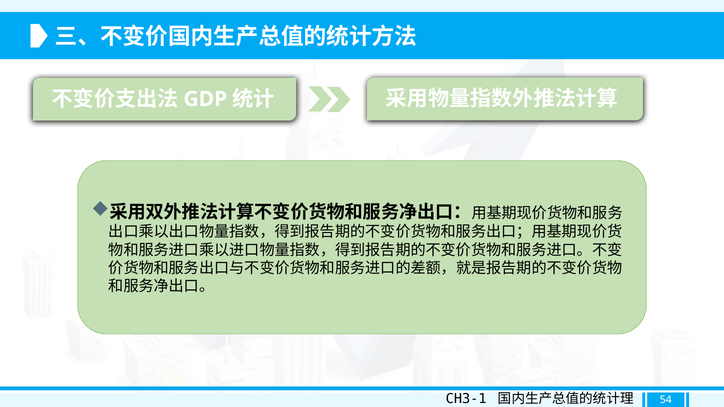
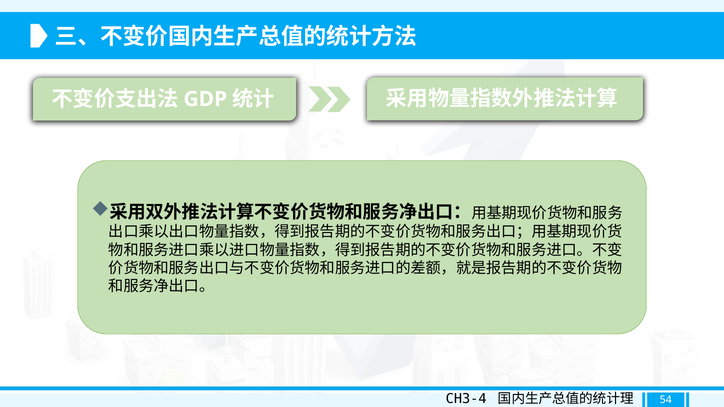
CH3-1: CH3-1 -> CH3-4 (466, 399)
